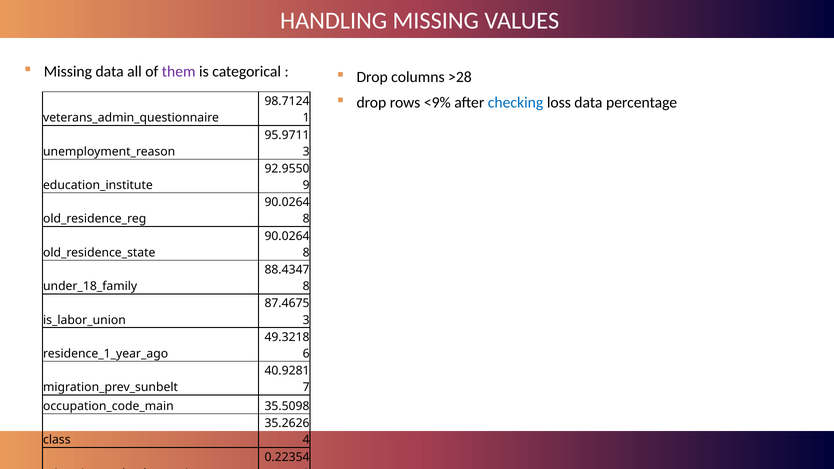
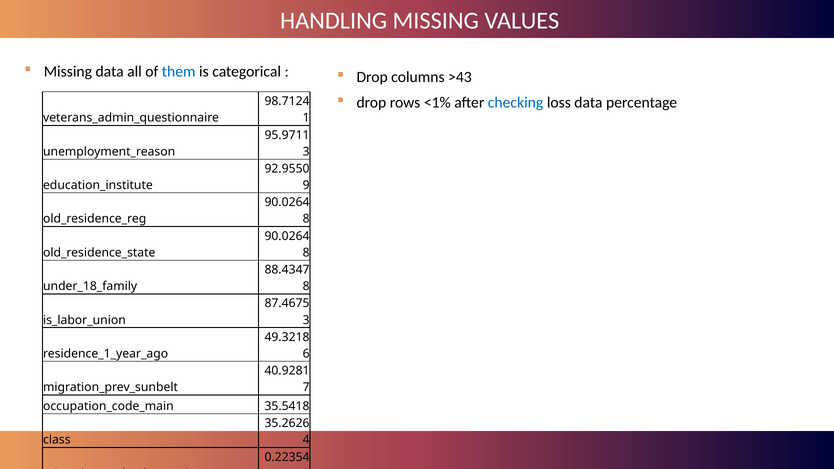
them colour: purple -> blue (179, 72)
>28: >28 -> >43 (460, 77)
<9%: <9% -> <1% (437, 103)
35.5098: 35.5098 -> 35.5418 (287, 406)
